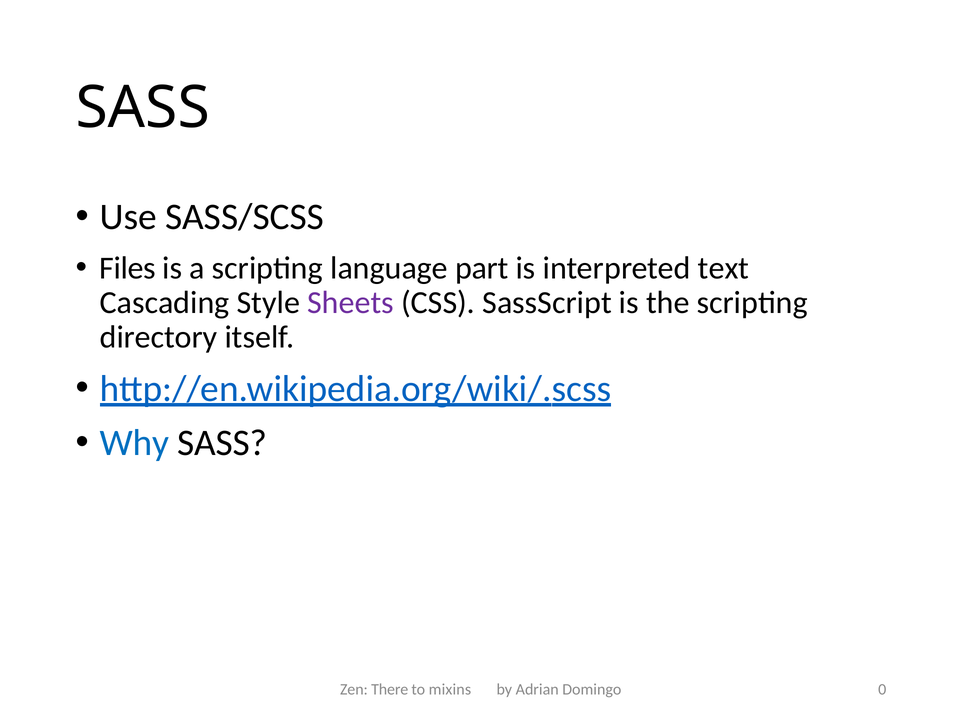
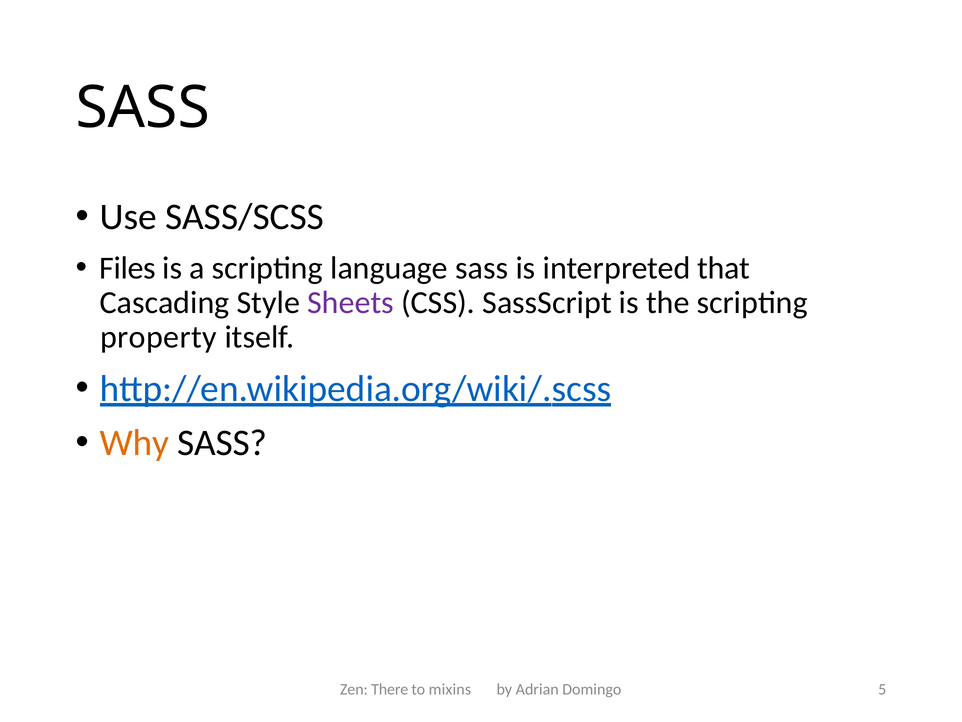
language part: part -> sass (482, 268)
text: text -> that (724, 268)
directory: directory -> property (158, 337)
Why colour: blue -> orange (134, 442)
0: 0 -> 5 (882, 689)
